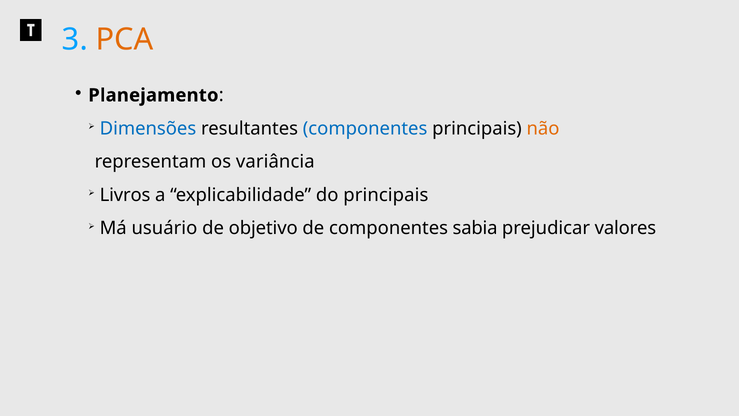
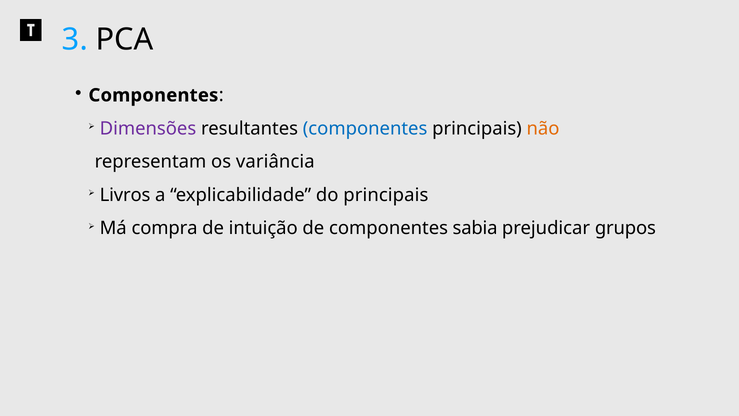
PCA colour: orange -> black (125, 40)
Planejamento: Planejamento -> Componentes (153, 95)
Dimensões colour: blue -> purple (148, 128)
usuário: usuário -> compra (165, 228)
objetivo: objetivo -> intuição (263, 228)
valores: valores -> grupos (625, 228)
